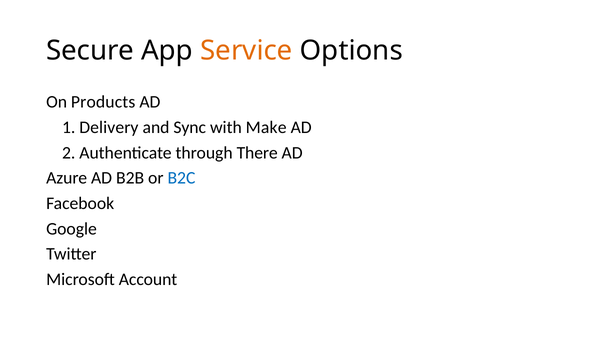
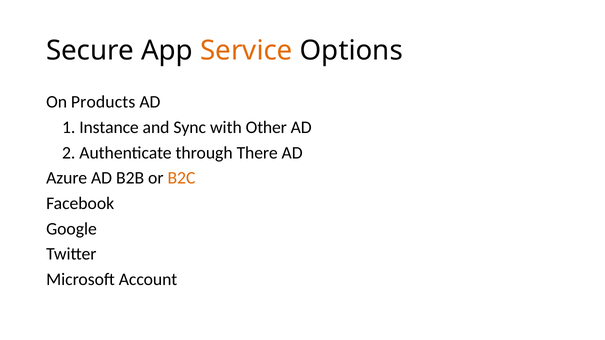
Delivery: Delivery -> Instance (109, 128)
Make: Make -> Other (266, 128)
B2C colour: blue -> orange (181, 178)
